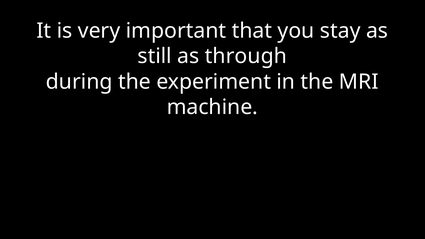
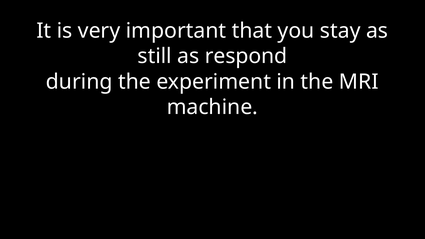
through: through -> respond (246, 56)
